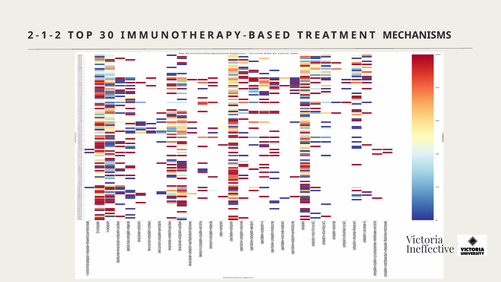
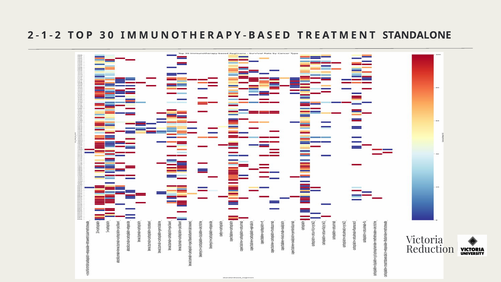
MECHANISMS: MECHANISMS -> STANDALONE (417, 35)
Ineffective: Ineffective -> Reduction (430, 249)
